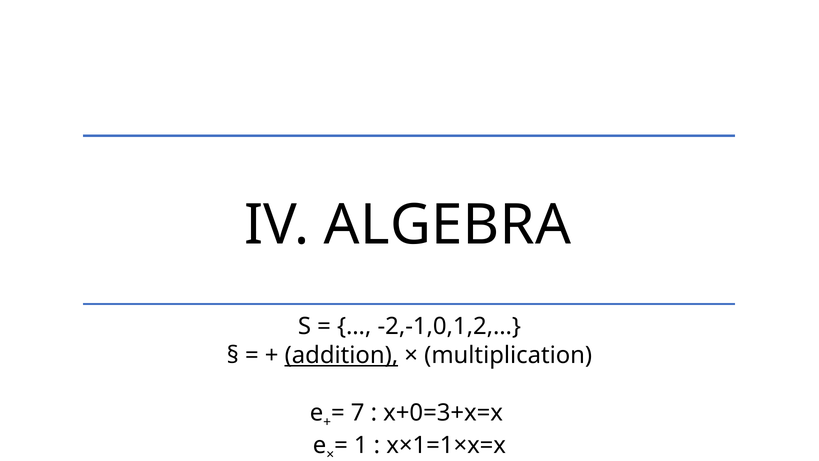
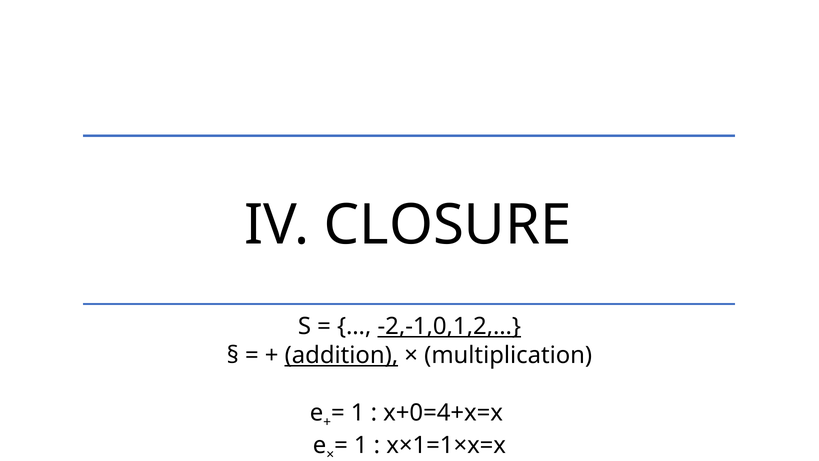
ALGEBRA: ALGEBRA -> CLOSURE (448, 225)
-2,-1,0,1,2,… underline: none -> present (449, 326)
7: 7 -> 1 (358, 412)
x+0=3+x=x: x+0=3+x=x -> x+0=4+x=x (443, 412)
